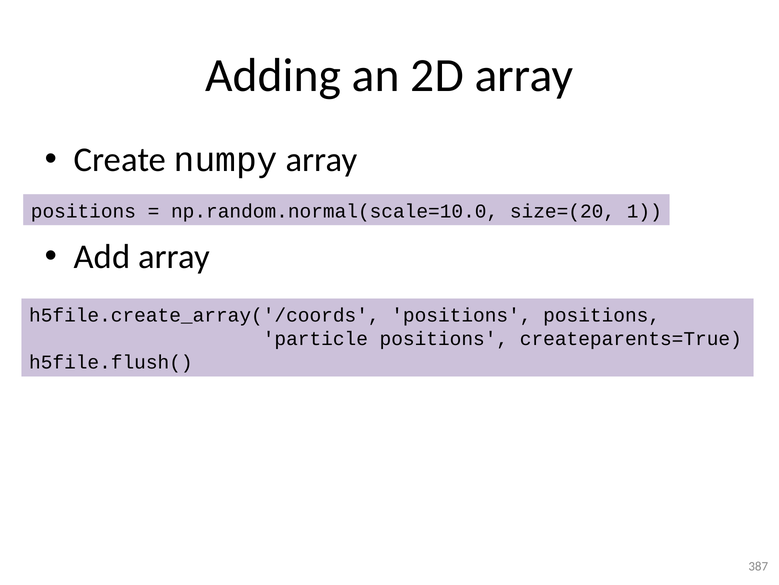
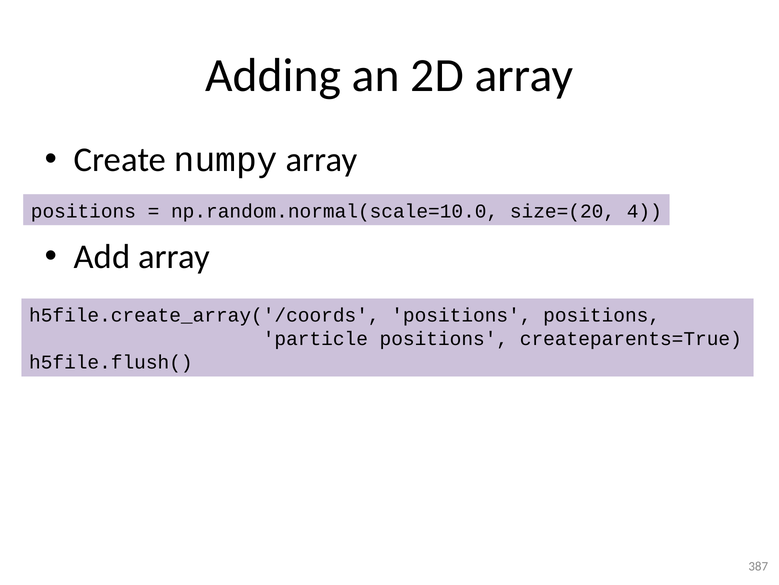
1: 1 -> 4 (644, 211)
